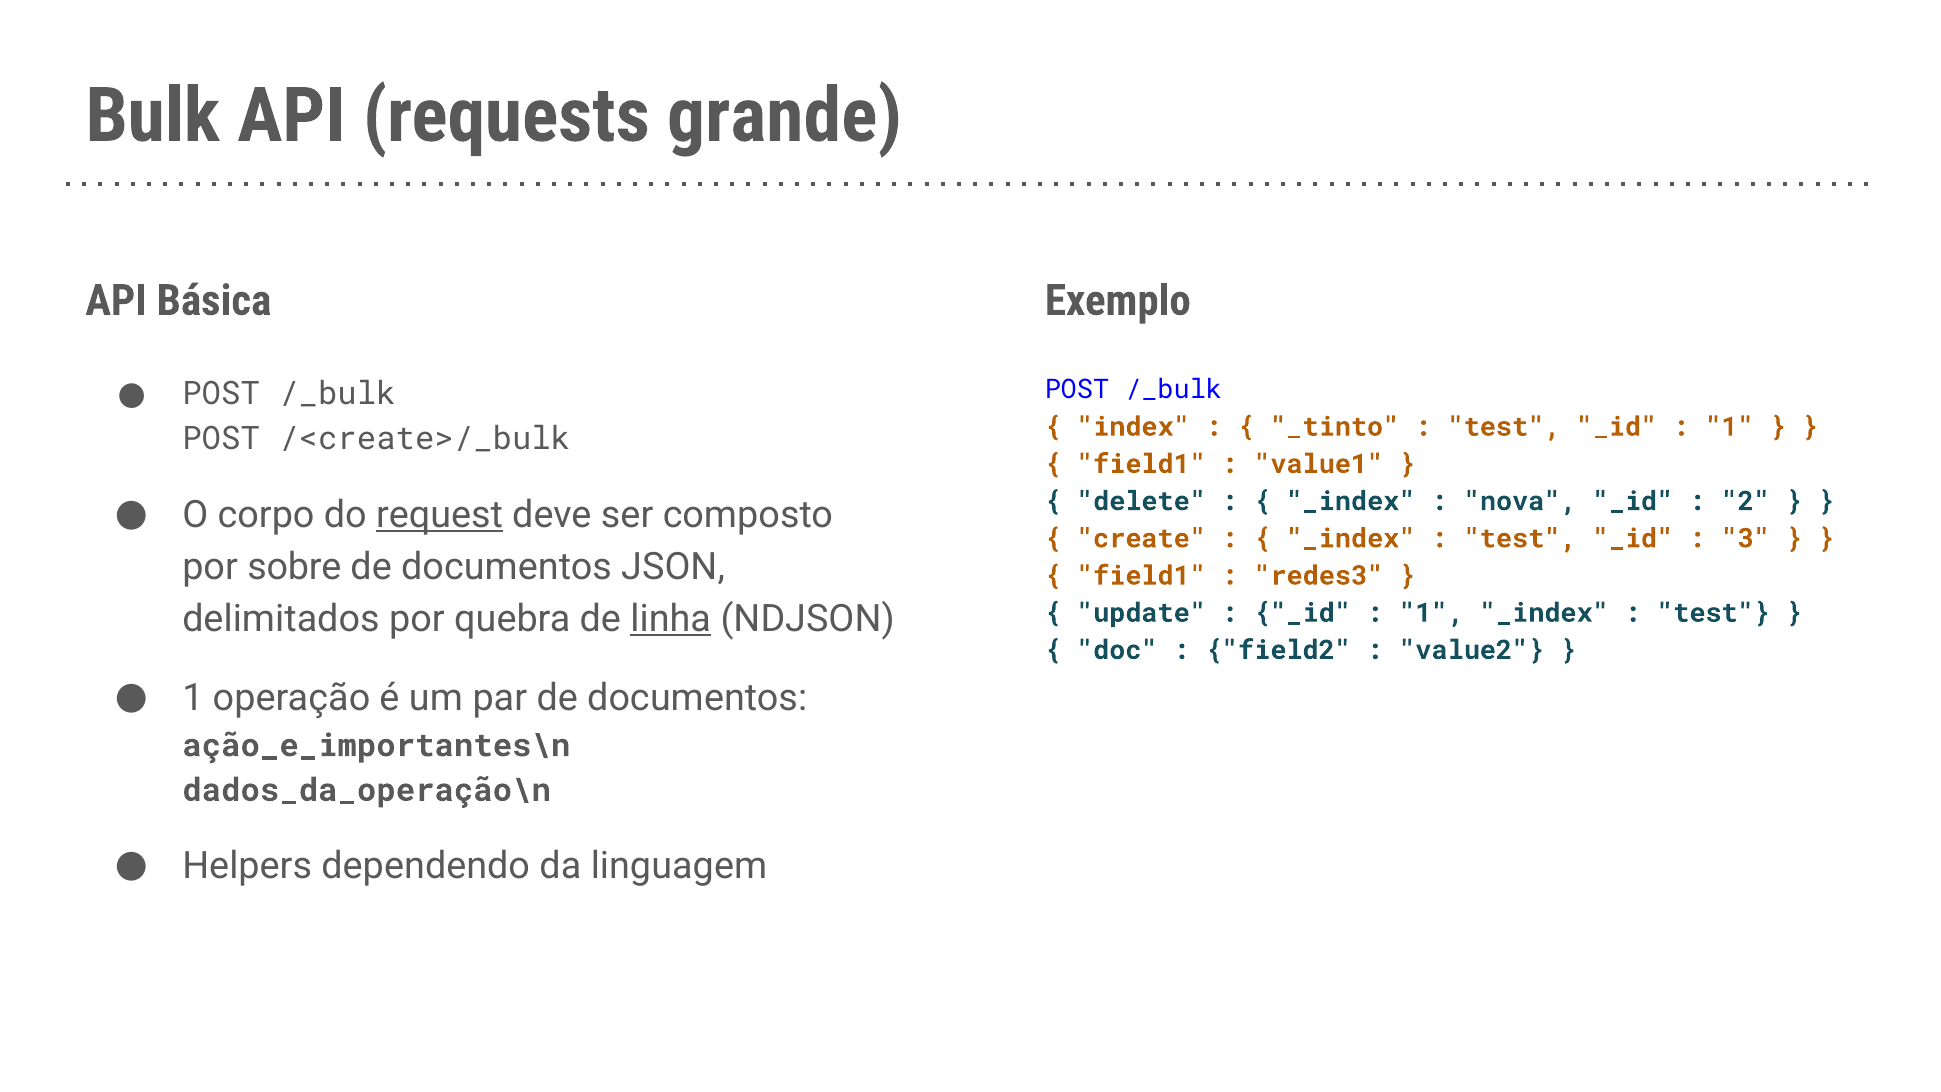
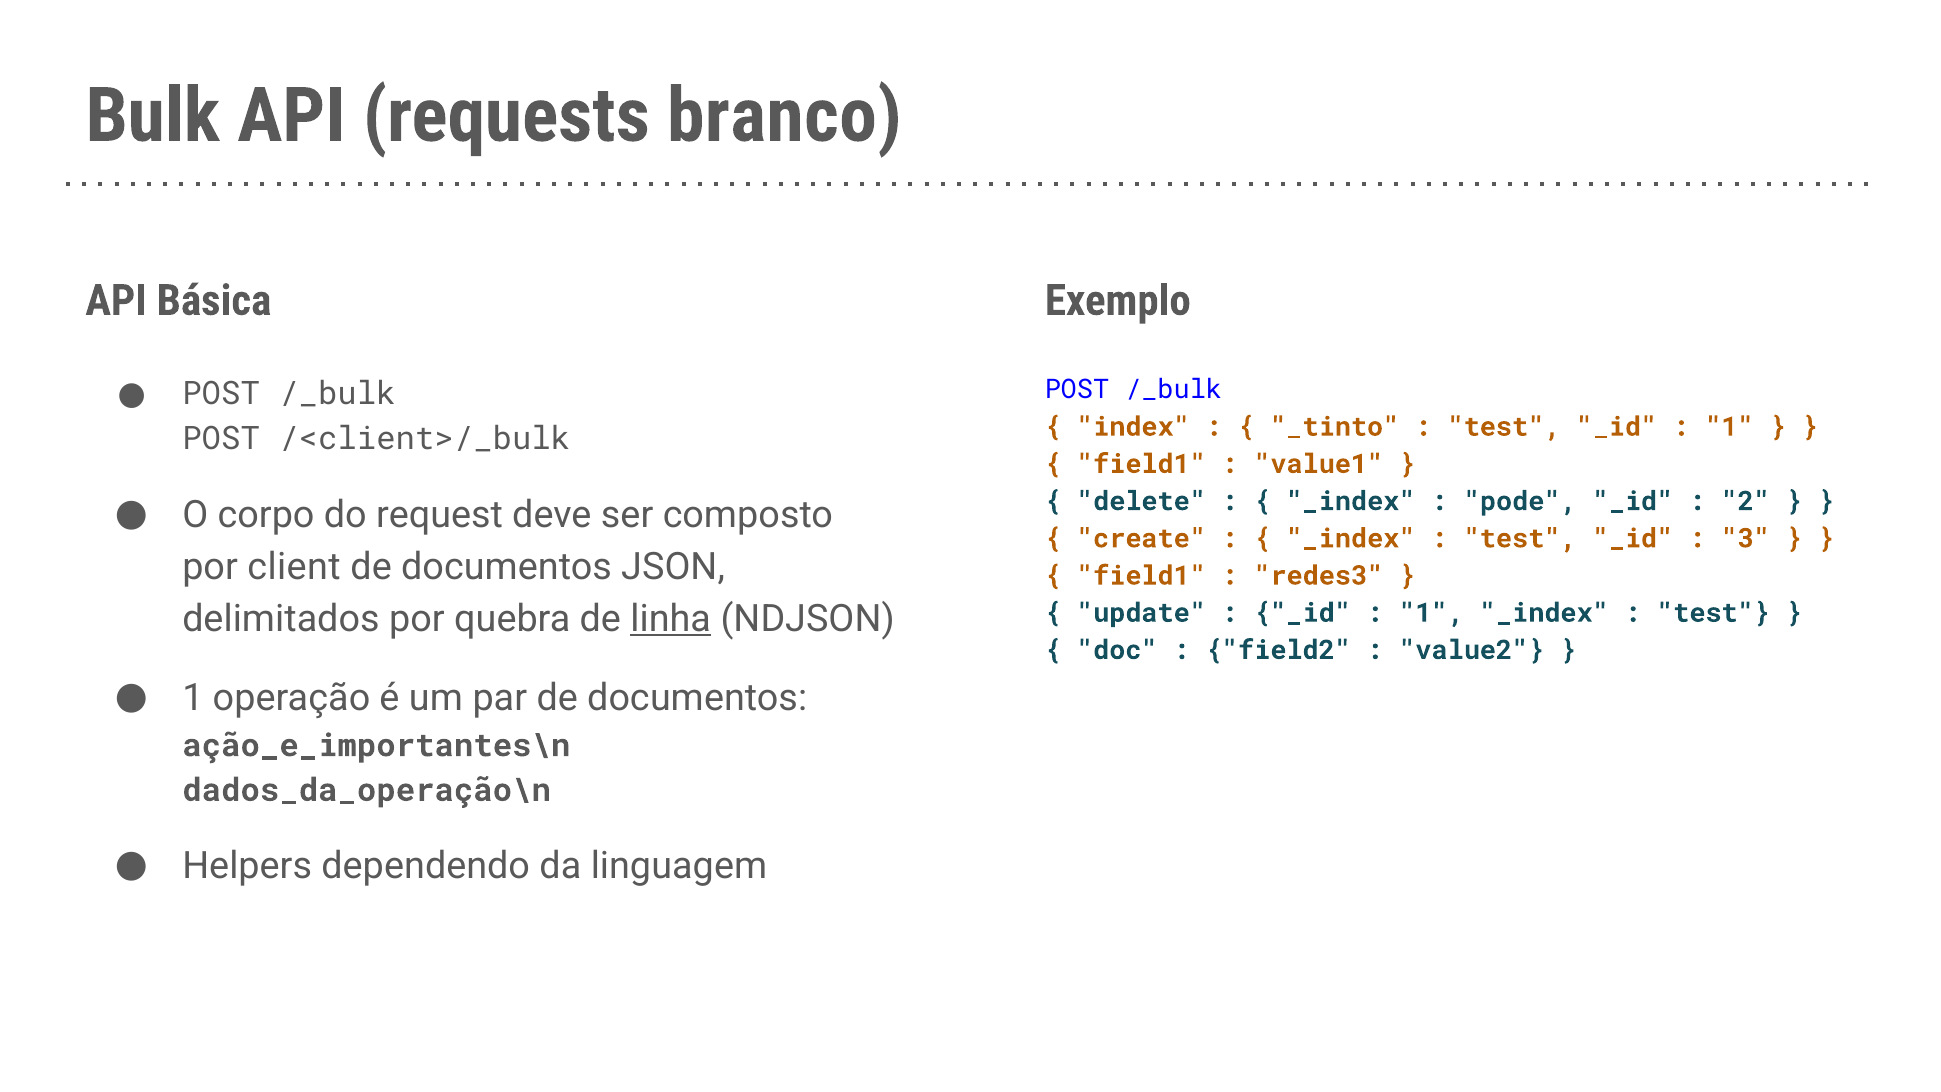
grande: grande -> branco (784, 116)
/<create>/_bulk: /<create>/_bulk -> /<client>/_bulk (425, 439)
nova: nova -> pode (1520, 501)
request underline: present -> none (440, 515)
sobre: sobre -> client (294, 567)
